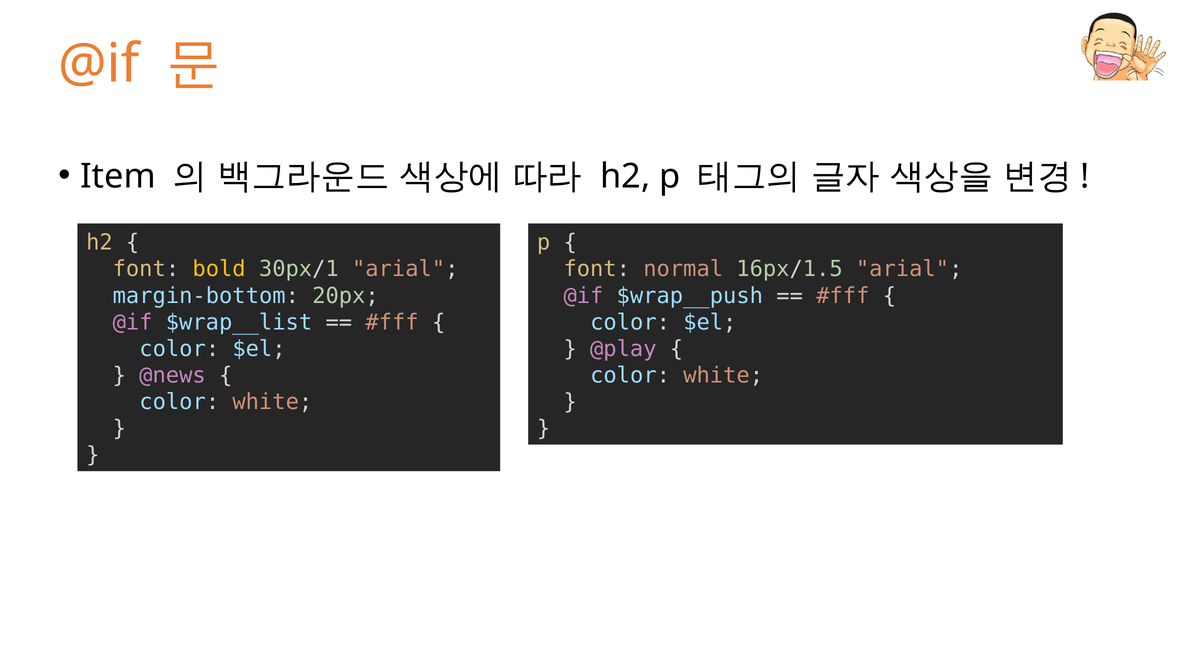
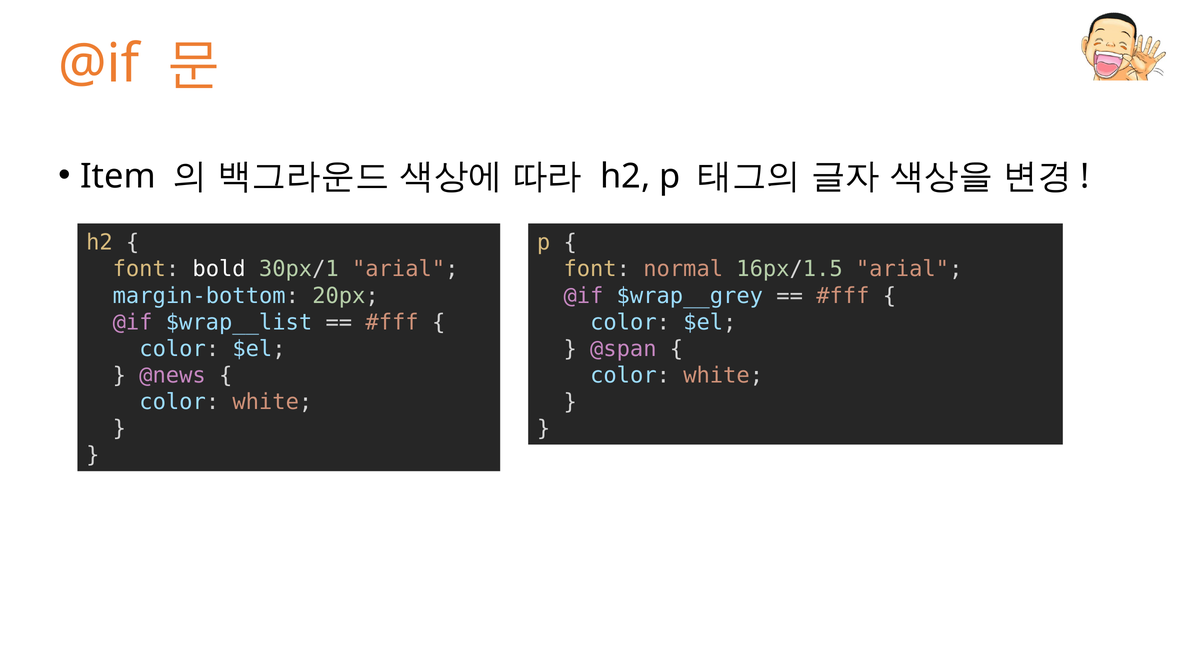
bold colour: yellow -> white (219, 269)
$wrap__push: $wrap__push -> $wrap__grey (690, 296)
@play: @play -> @span (623, 349)
